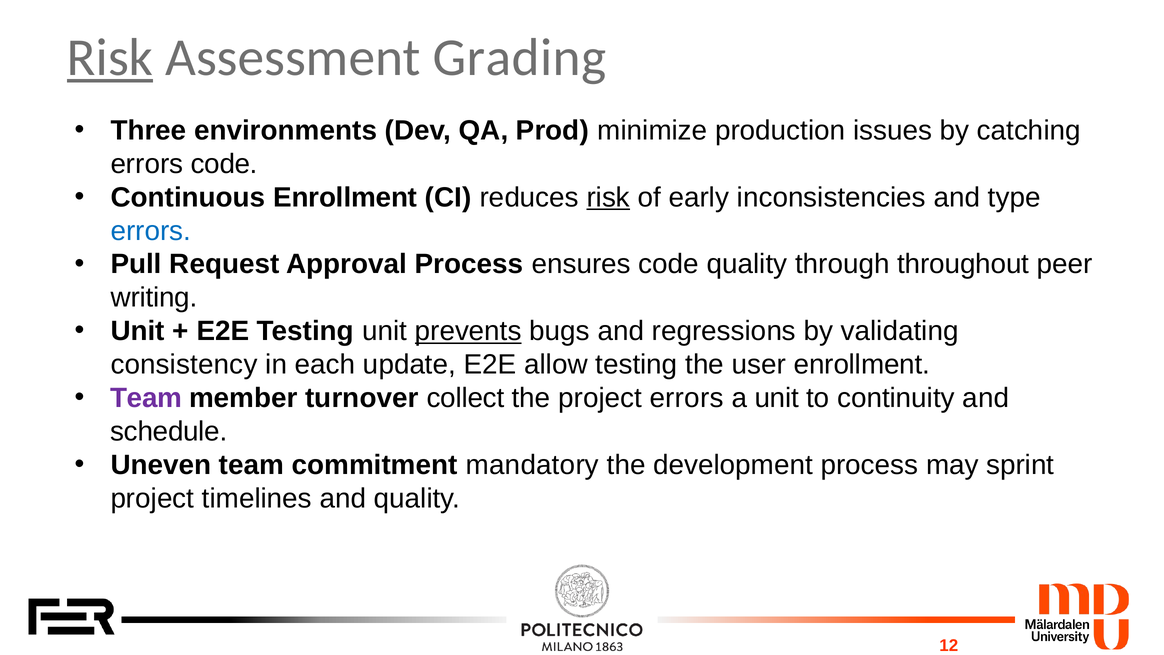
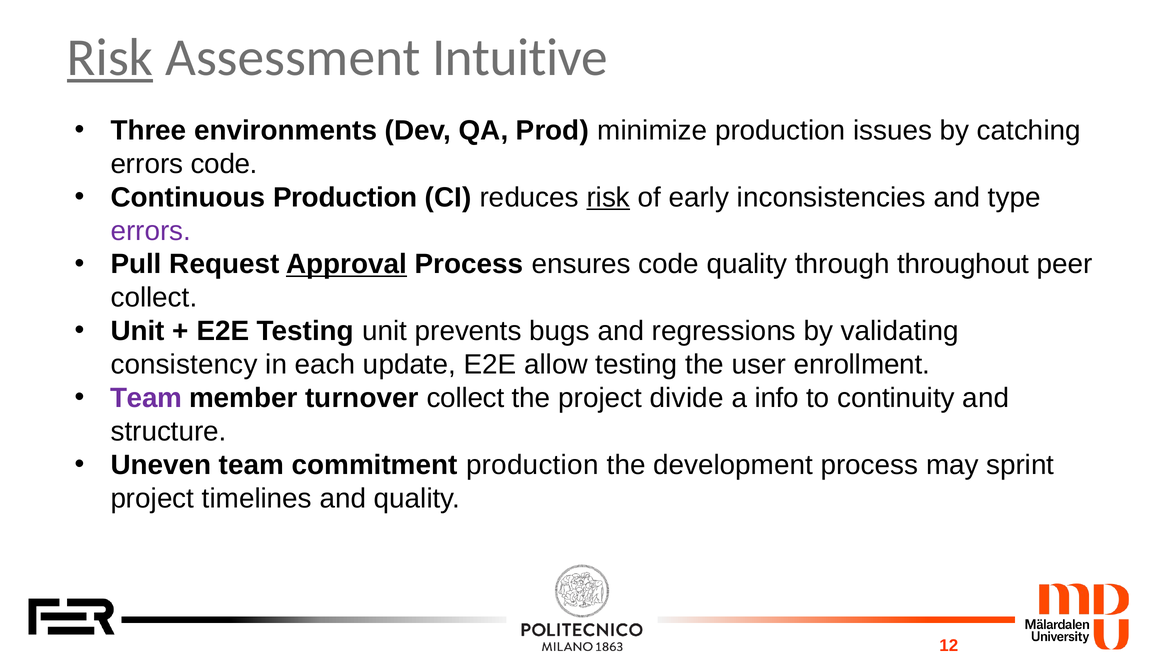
Grading: Grading -> Intuitive (520, 58)
Continuous Enrollment: Enrollment -> Production (345, 197)
errors colour: blue -> purple (151, 231)
Approval underline: none -> present (347, 264)
writing: writing -> collect (154, 298)
prevents underline: present -> none (468, 331)
project errors: errors -> divide (687, 398)
a unit: unit -> info (777, 398)
schedule: schedule -> structure (169, 431)
commitment mandatory: mandatory -> production (532, 465)
